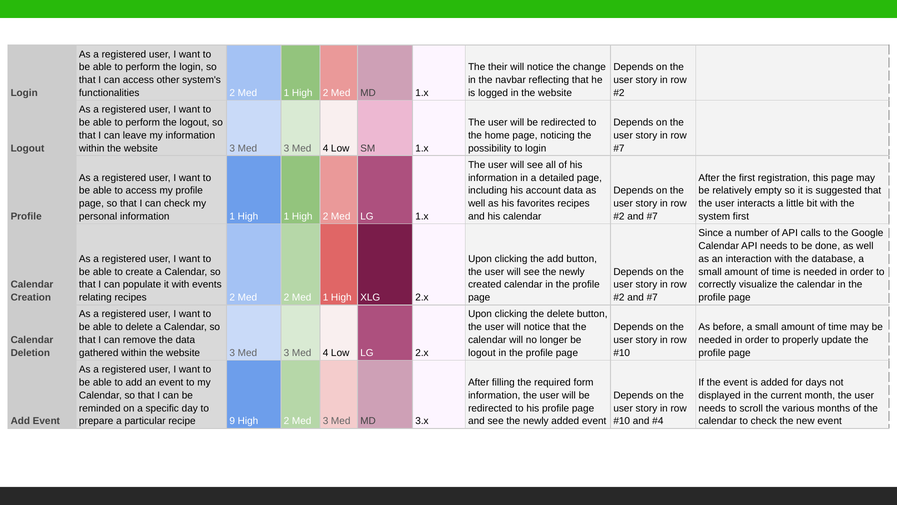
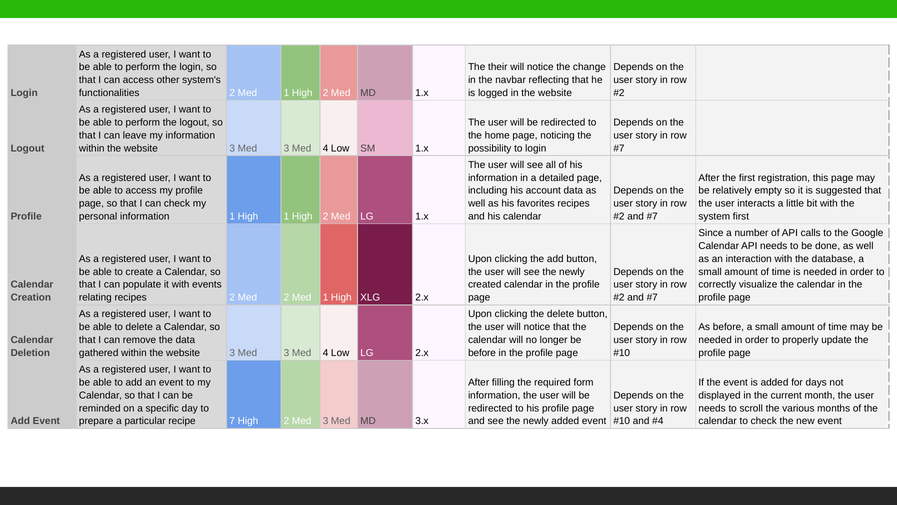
logout: logout -> before (482, 353)
9: 9 -> 7 (232, 421)
